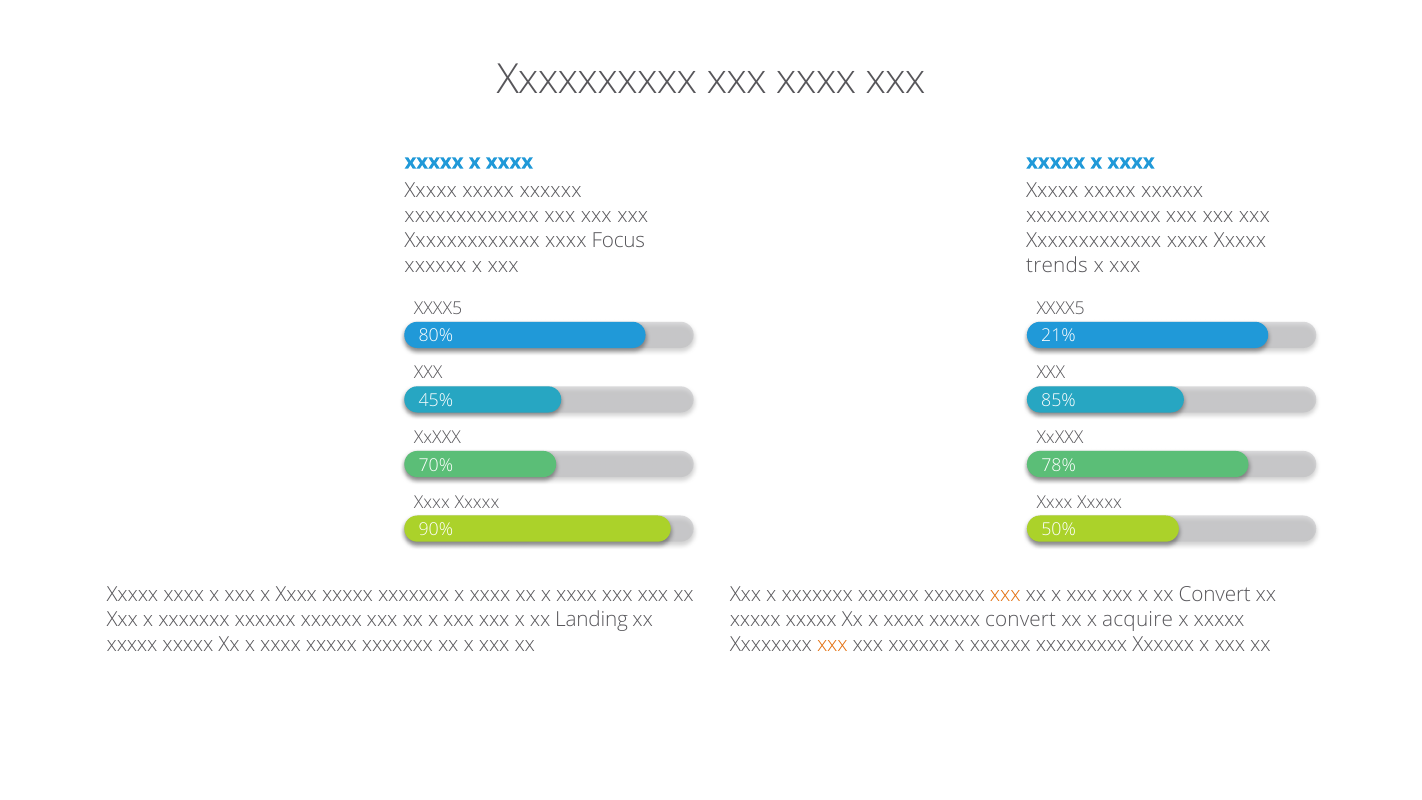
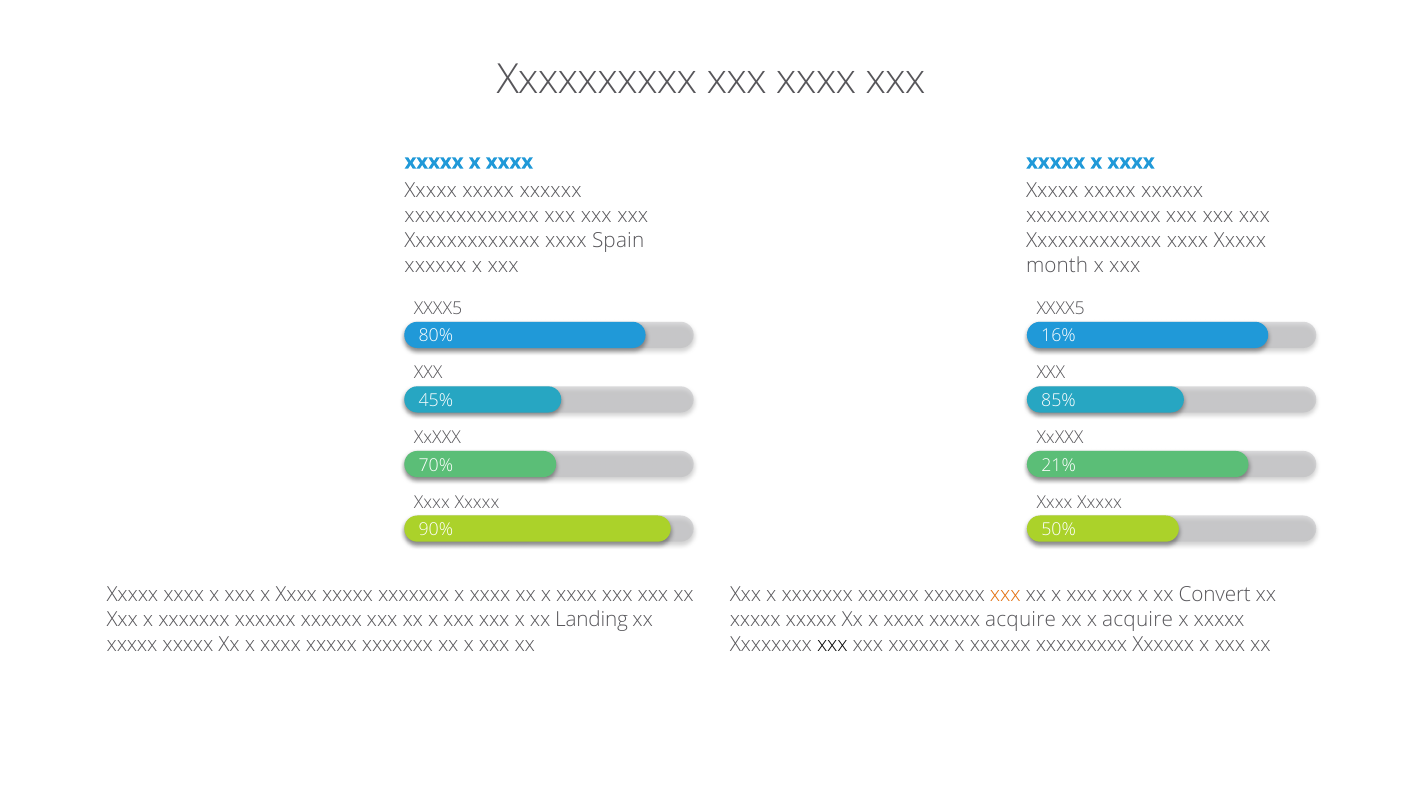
Focus: Focus -> Spain (618, 241)
trends: trends -> month (1057, 266)
21%: 21% -> 16% (1059, 336)
78%: 78% -> 21% (1059, 465)
xxxxx convert: convert -> acquire (1021, 620)
xxx colour: orange -> black (832, 645)
